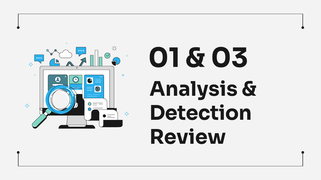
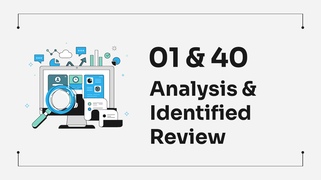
03: 03 -> 40 (230, 58)
Detection: Detection -> Identified (201, 113)
